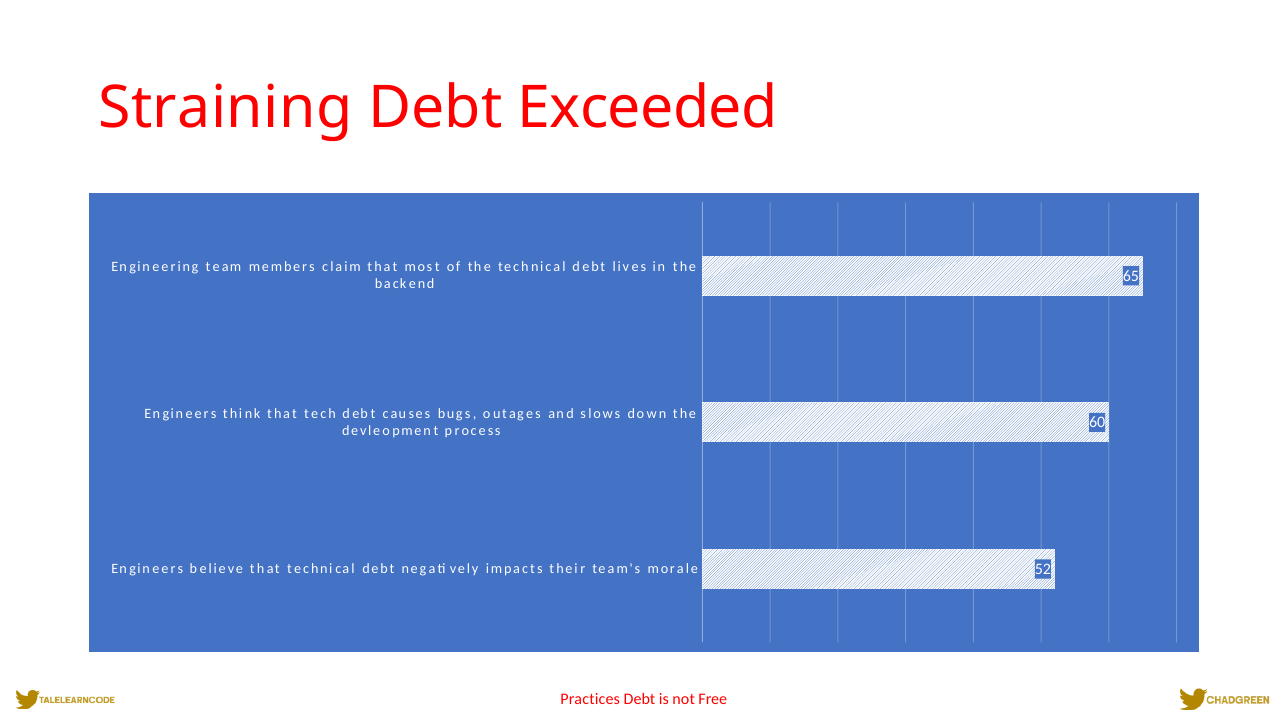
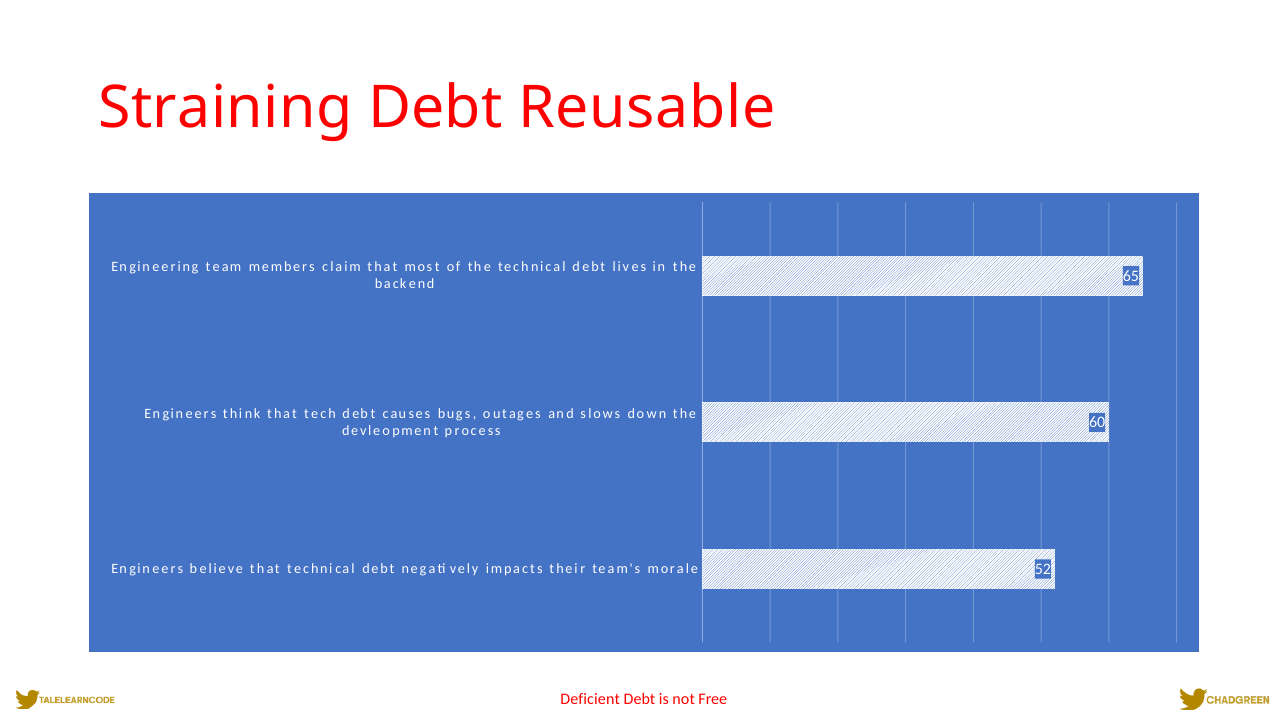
Exceeded: Exceeded -> Reusable (647, 108)
Practices: Practices -> Deficient (590, 700)
